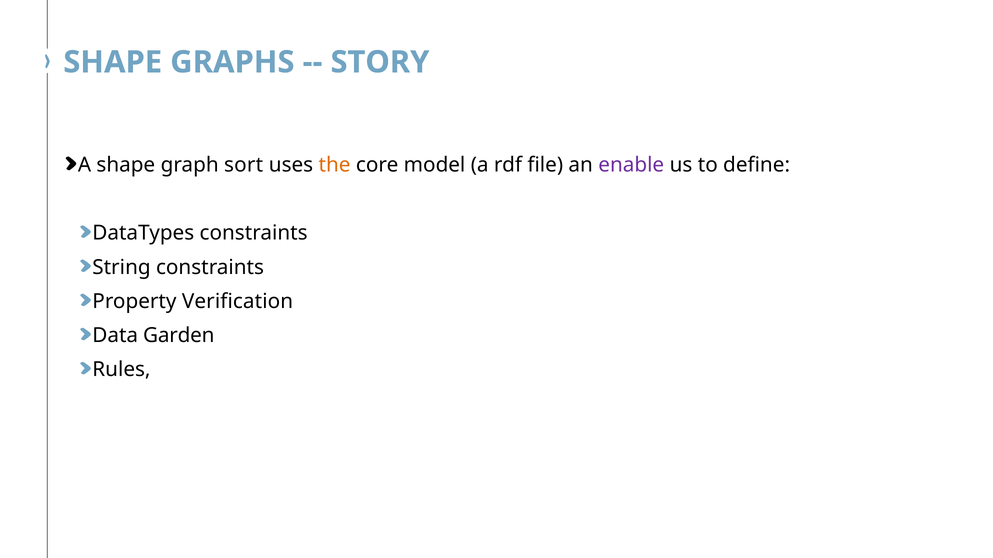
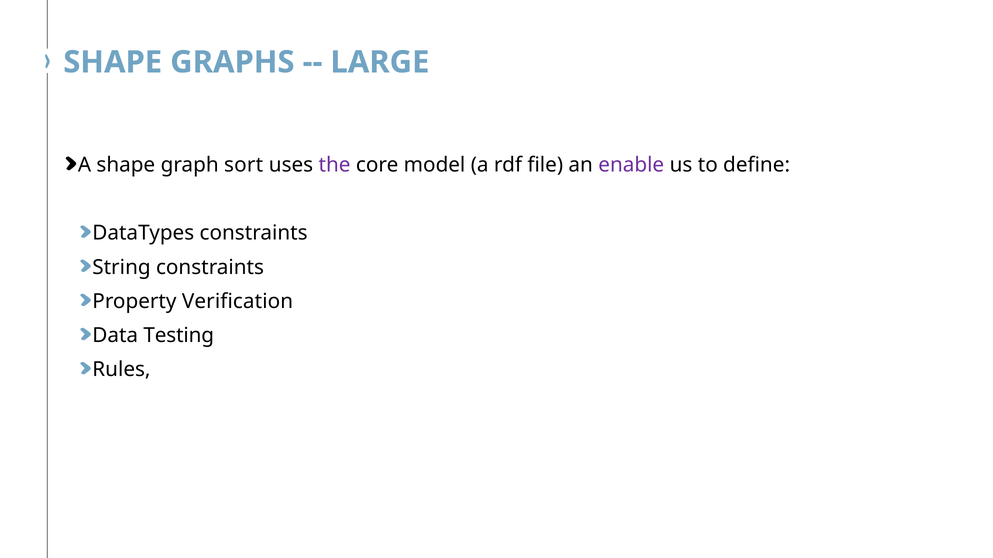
STORY: STORY -> LARGE (380, 62)
the colour: orange -> purple (335, 165)
Garden: Garden -> Testing (179, 336)
